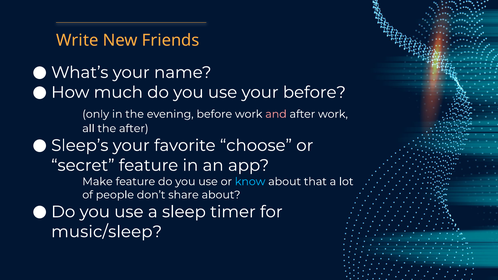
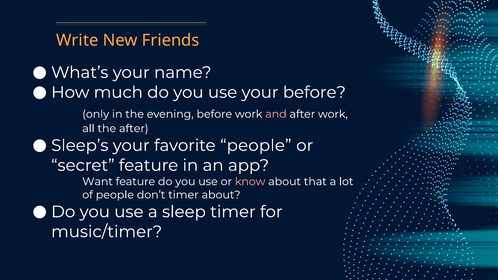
favorite choose: choose -> people (256, 146)
Make: Make -> Want (98, 182)
know colour: light blue -> pink (250, 182)
don’t share: share -> timer (183, 195)
music/sleep: music/sleep -> music/timer (107, 232)
